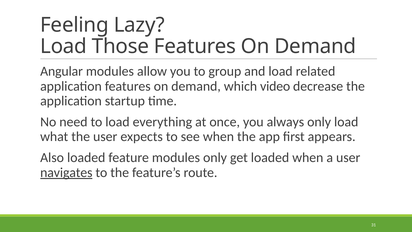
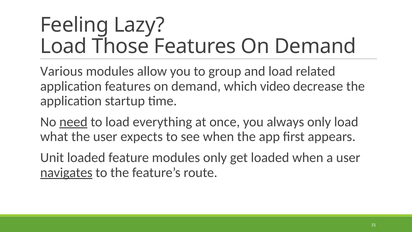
Angular: Angular -> Various (61, 71)
need underline: none -> present (73, 122)
Also: Also -> Unit (52, 157)
